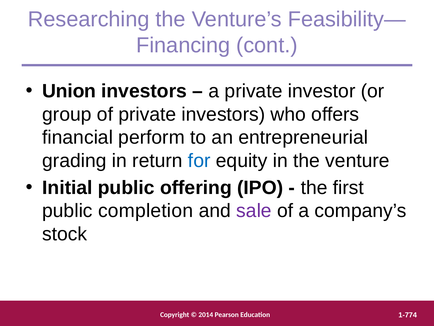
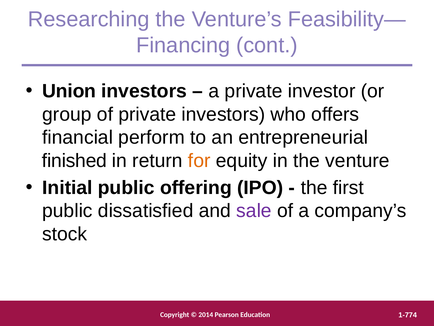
grading: grading -> finished (74, 160)
for colour: blue -> orange (199, 160)
completion: completion -> dissatisfied (146, 211)
